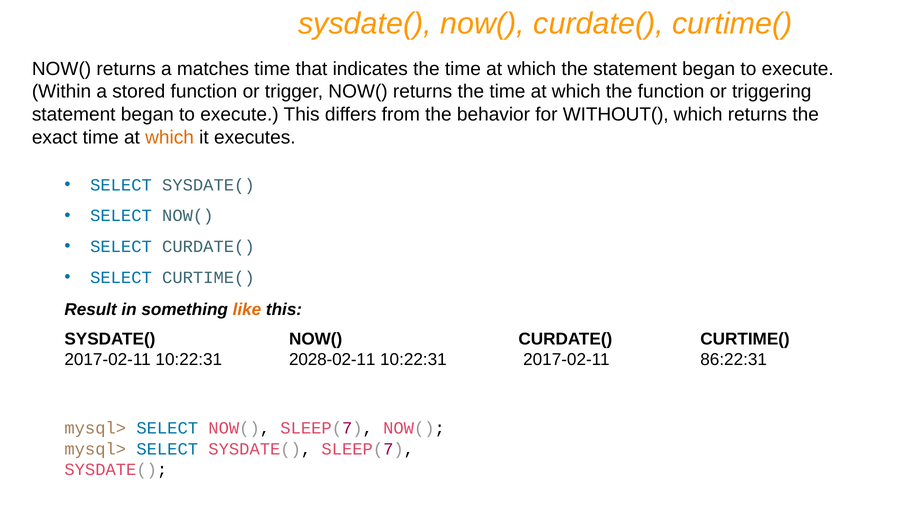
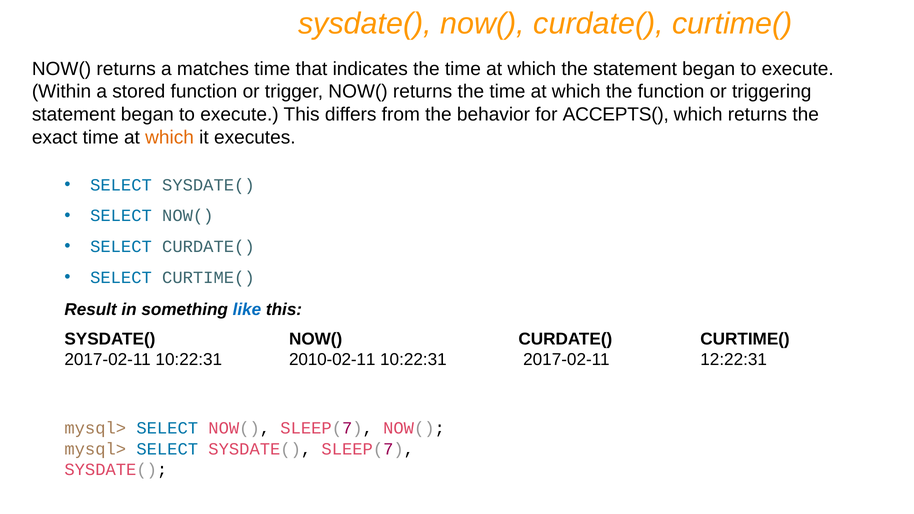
WITHOUT(: WITHOUT( -> ACCEPTS( (616, 115)
like colour: orange -> blue (247, 310)
2028-02-11: 2028-02-11 -> 2010-02-11 (332, 360)
86:22:31: 86:22:31 -> 12:22:31 (734, 360)
